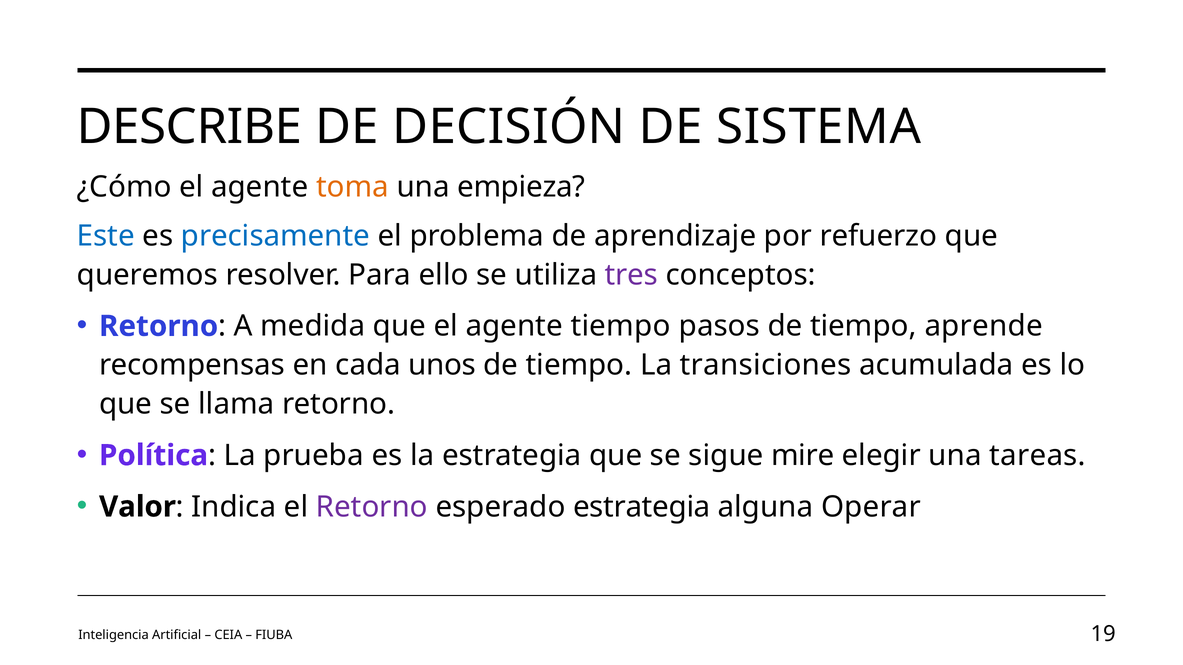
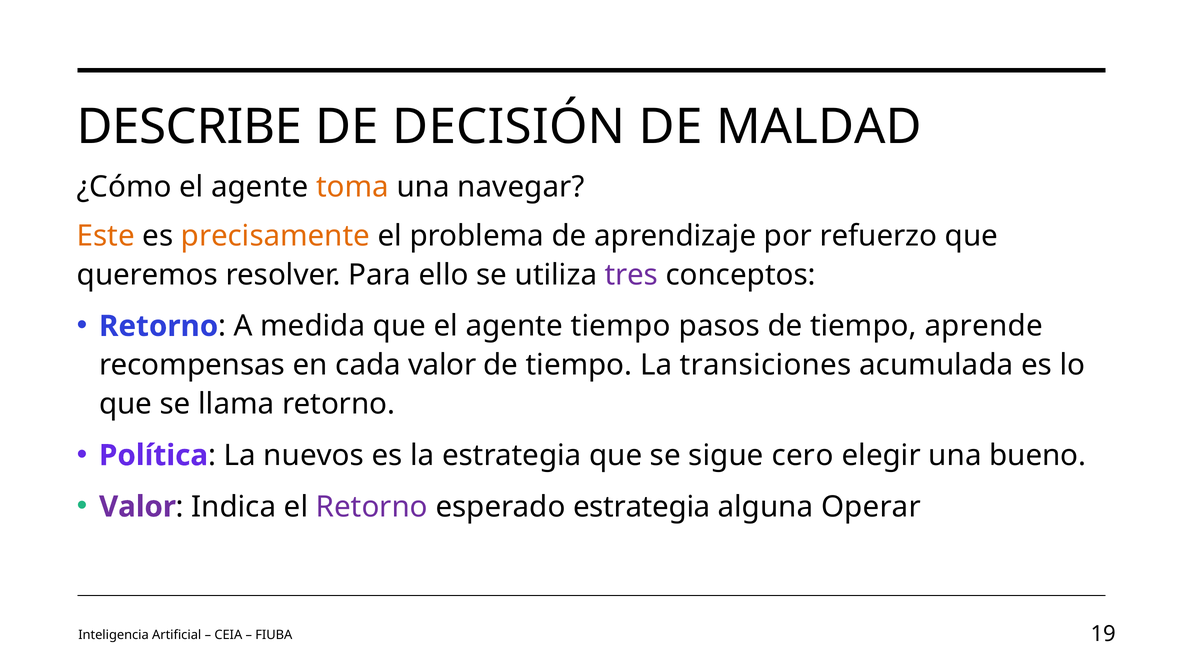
SISTEMA: SISTEMA -> MALDAD (819, 127)
empieza: empieza -> navegar (521, 187)
Este colour: blue -> orange (106, 236)
precisamente colour: blue -> orange (275, 236)
cada unos: unos -> valor (442, 365)
prueba: prueba -> nuevos (314, 456)
mire: mire -> cero (802, 456)
tareas: tareas -> bueno (1038, 456)
Valor colour: black -> purple (137, 507)
